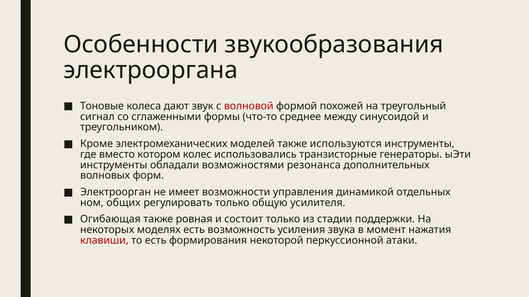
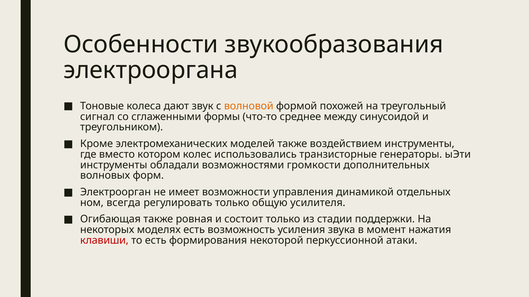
волновой colour: red -> orange (249, 106)
используются: используются -> воздействием (346, 144)
резонанса: резонанса -> громкости (314, 165)
общих: общих -> всегда (123, 203)
